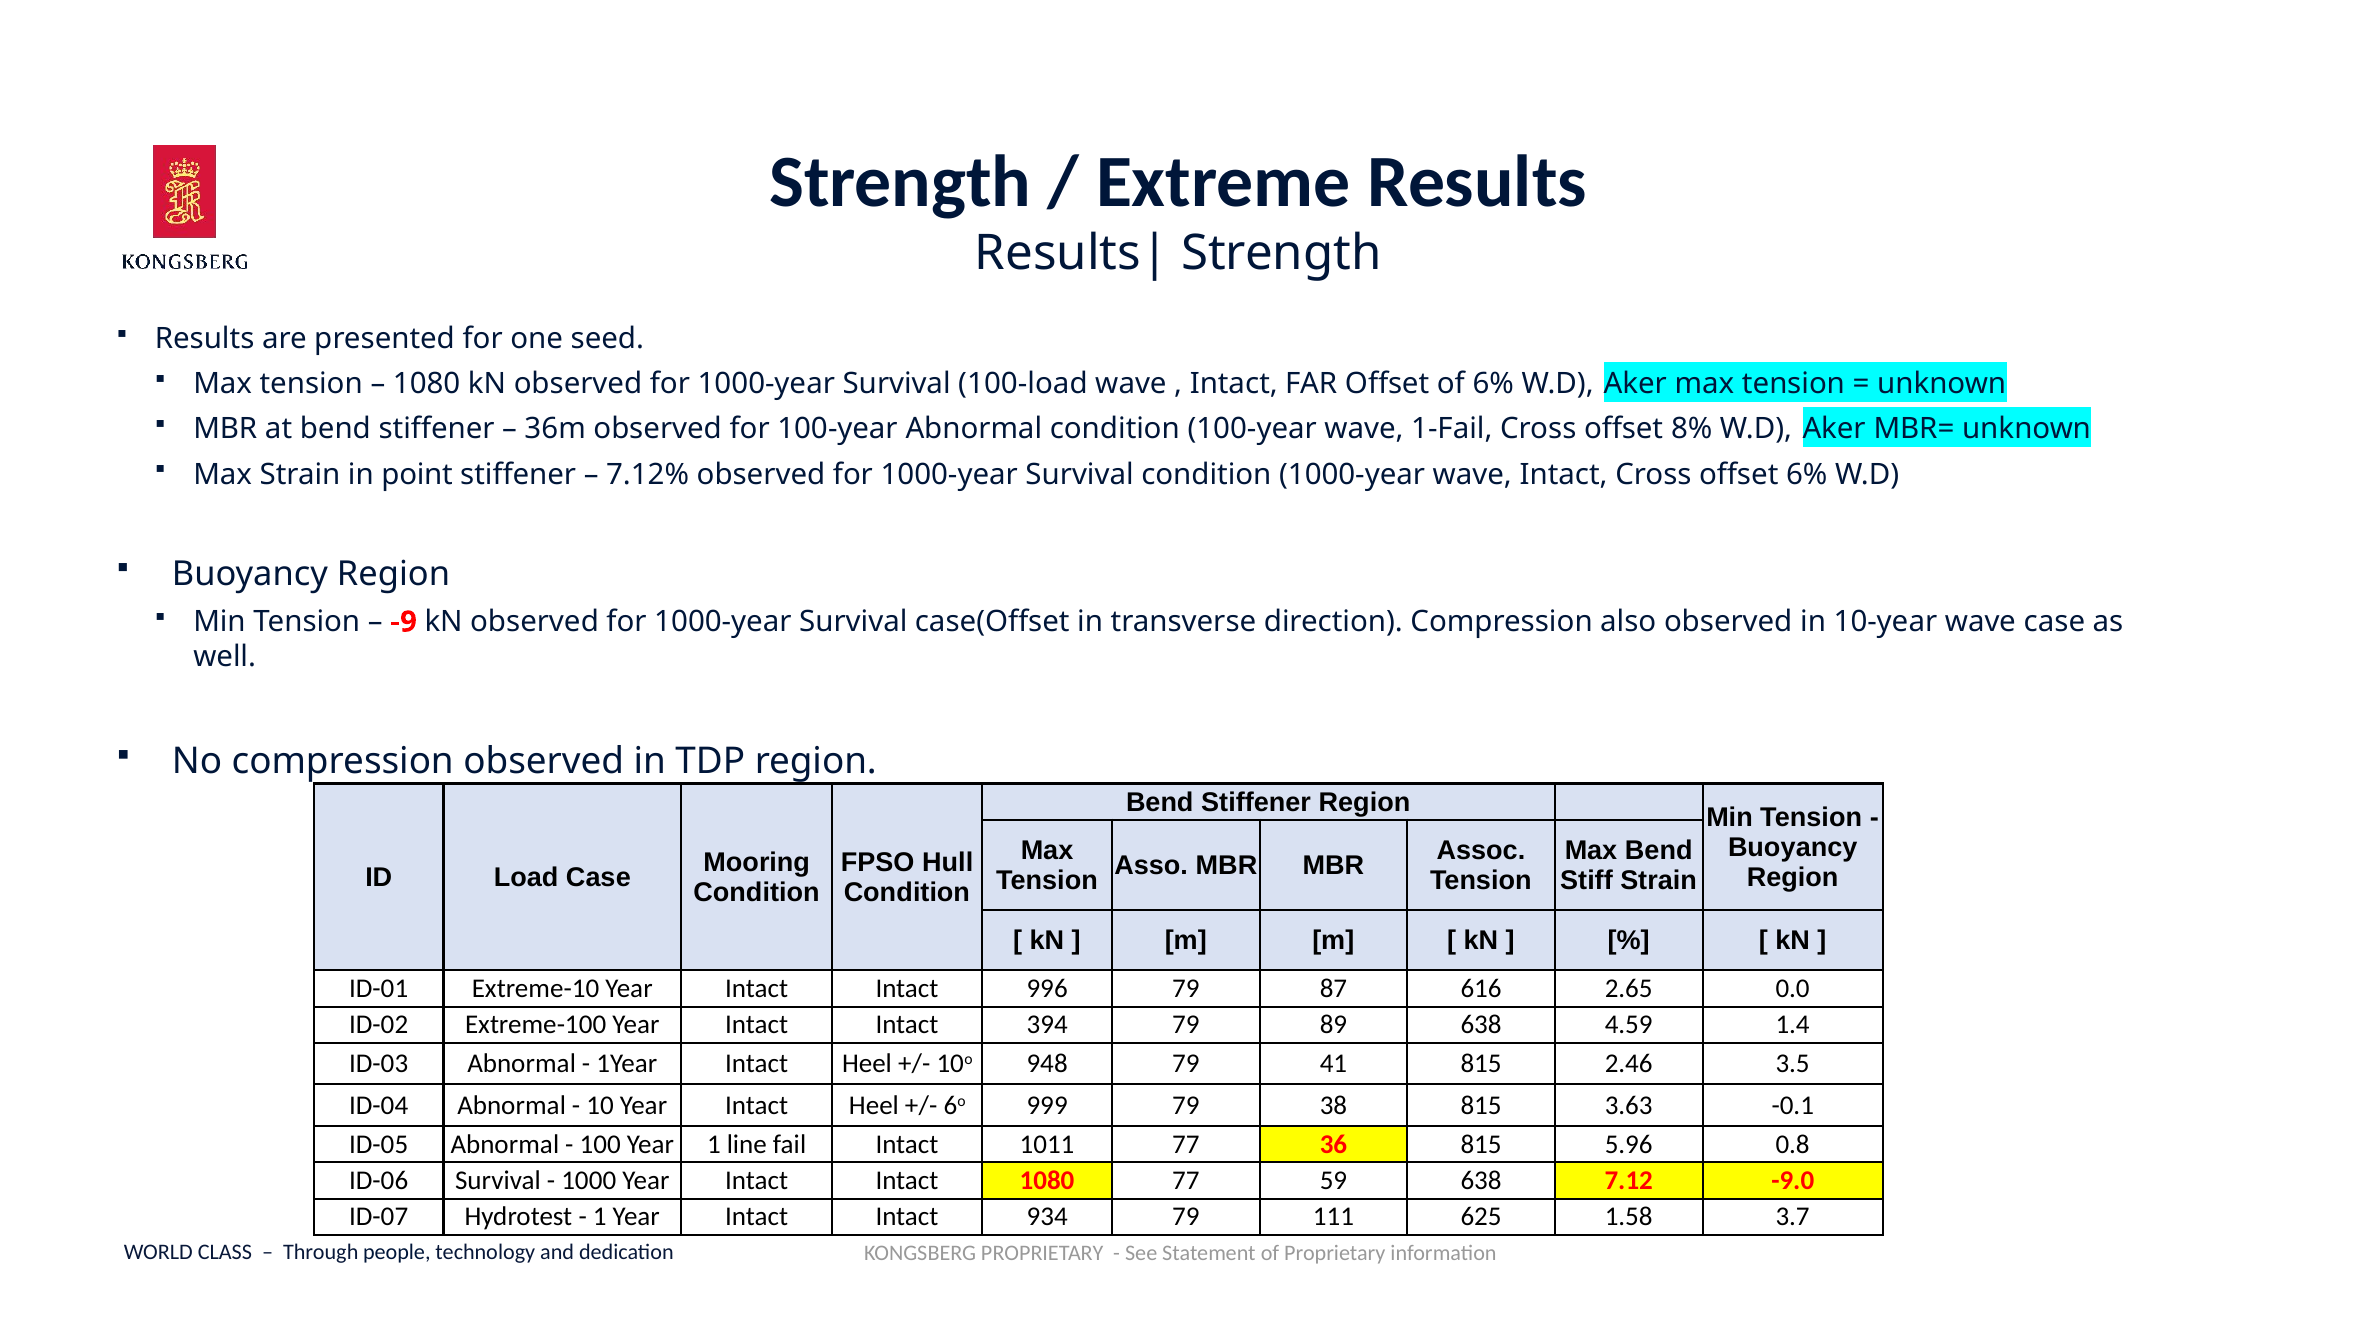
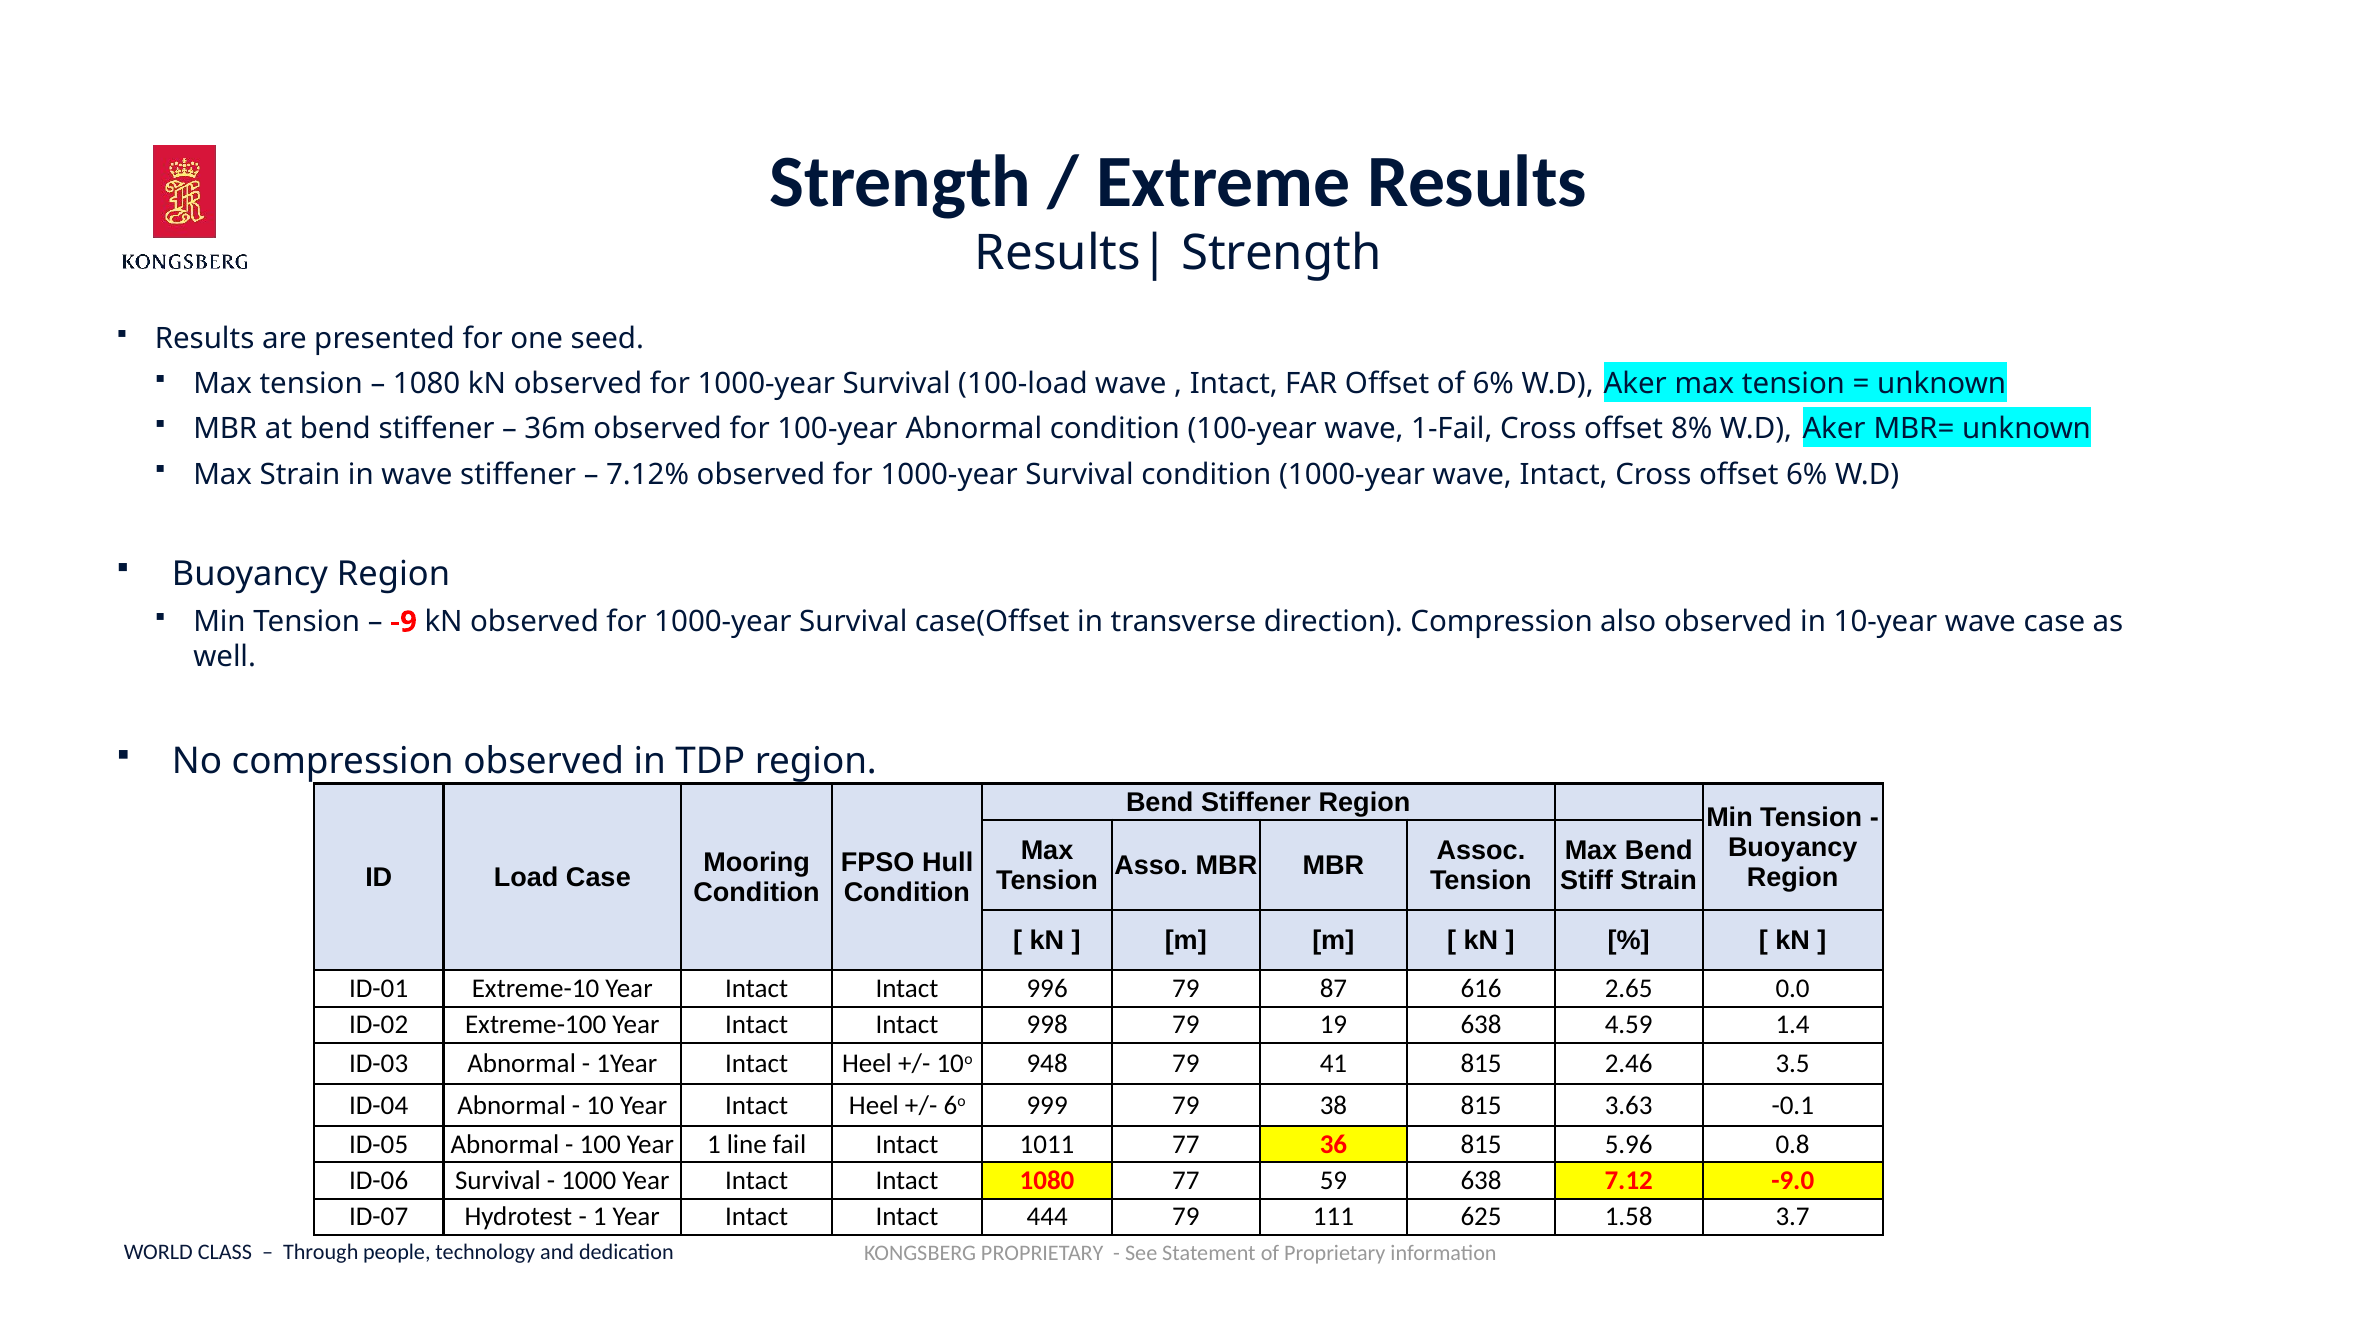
in point: point -> wave (417, 475)
394: 394 -> 998 (1047, 1025)
89: 89 -> 19 (1333, 1025)
934: 934 -> 444 (1047, 1217)
